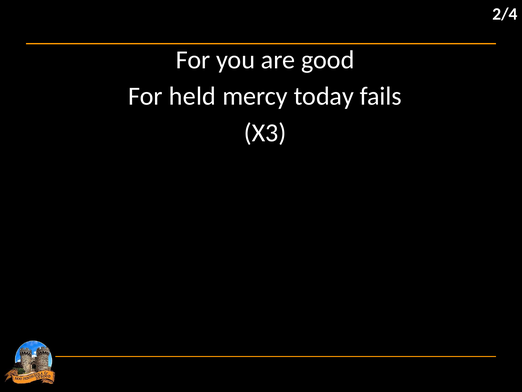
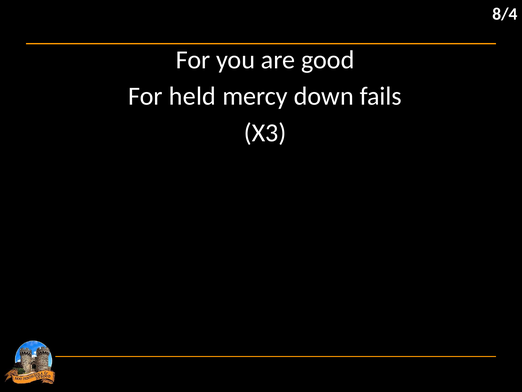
2/4: 2/4 -> 8/4 (505, 14)
today: today -> down (324, 96)
